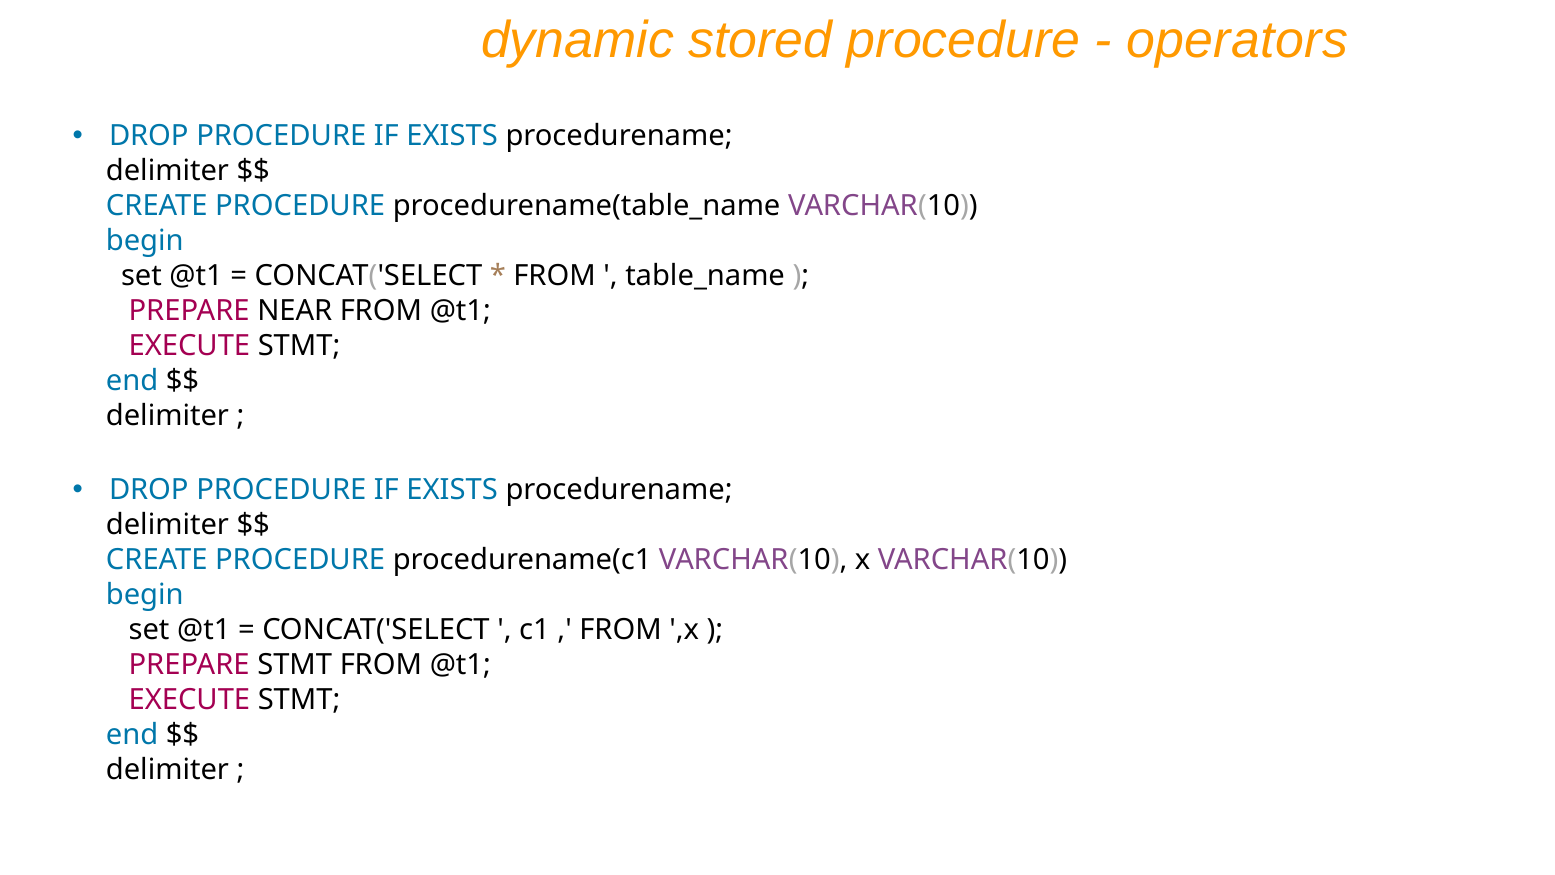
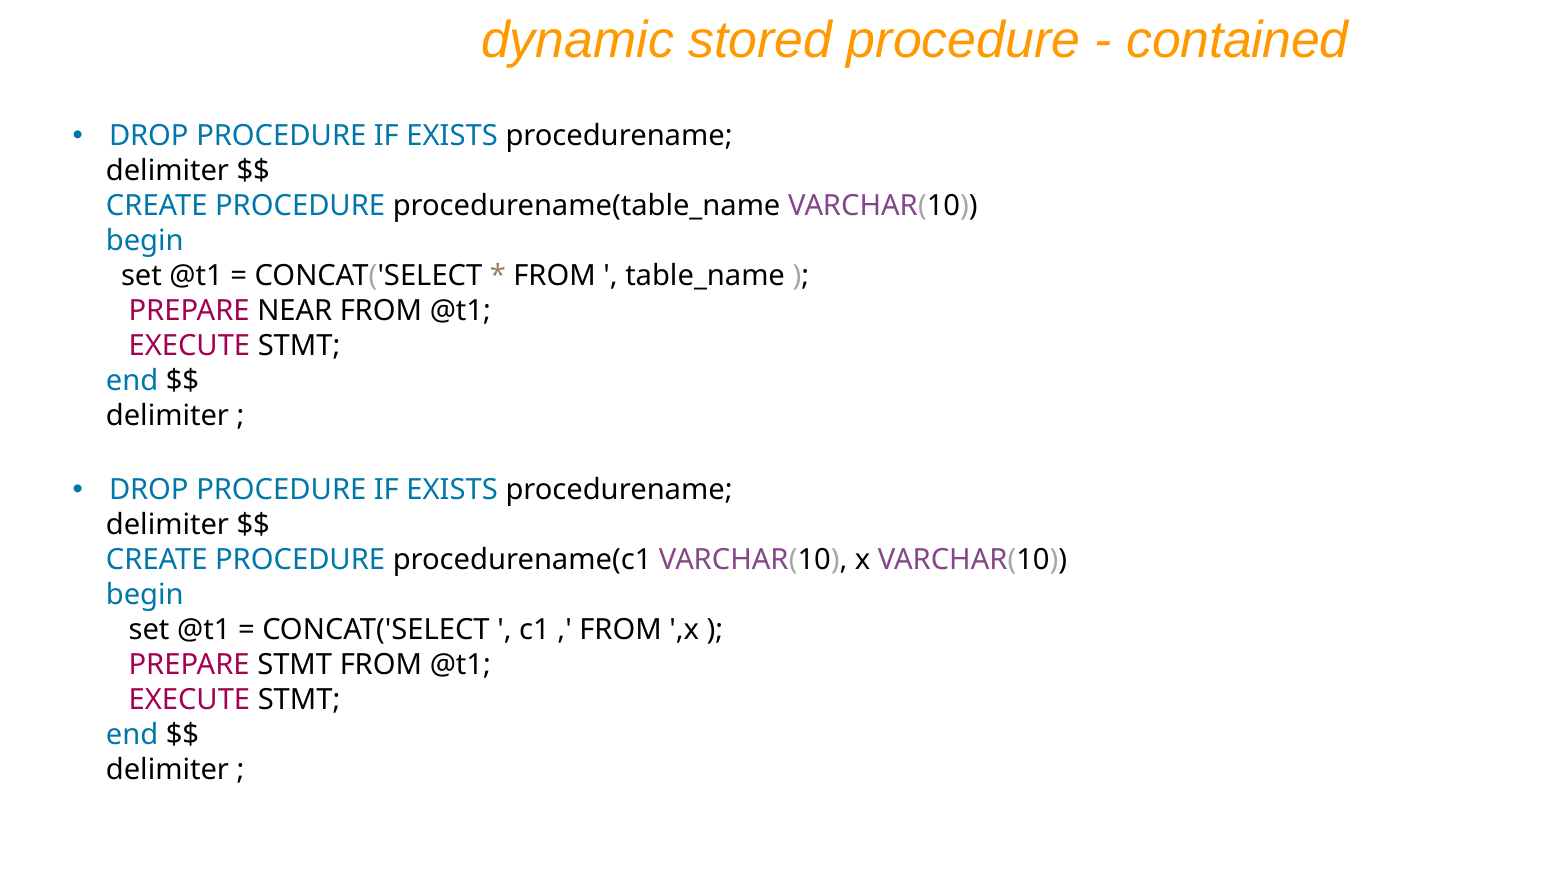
operators: operators -> contained (1238, 40)
